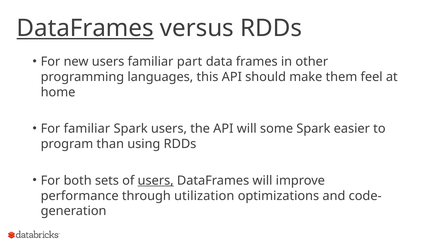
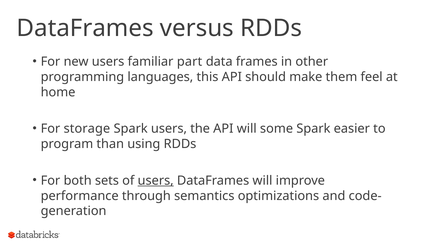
DataFrames underline: present -> none (85, 28)
For familiar: familiar -> storage (87, 129)
utilization: utilization -> semantics (204, 196)
